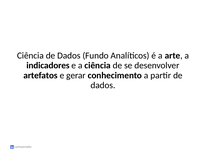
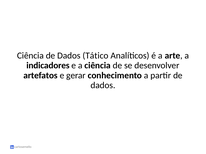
Fundo: Fundo -> Tático (96, 56)
